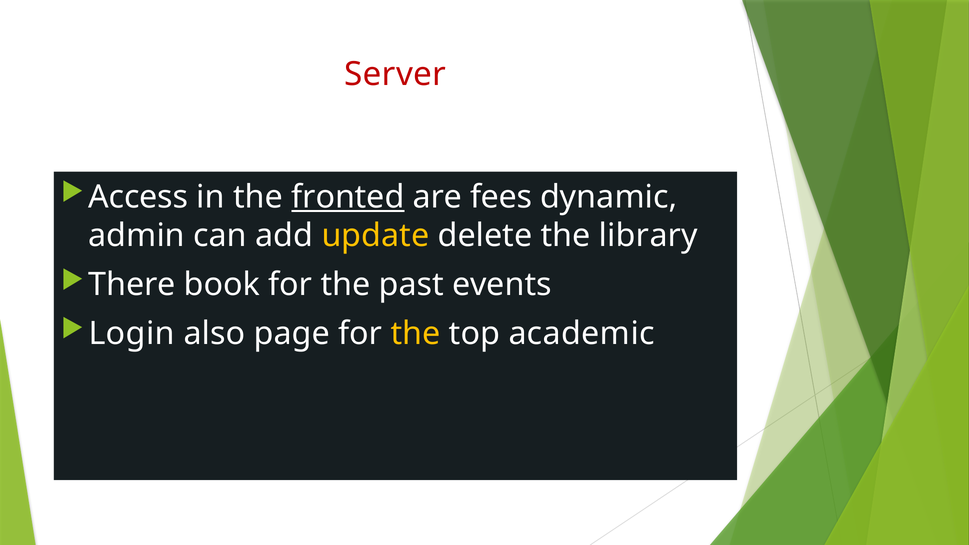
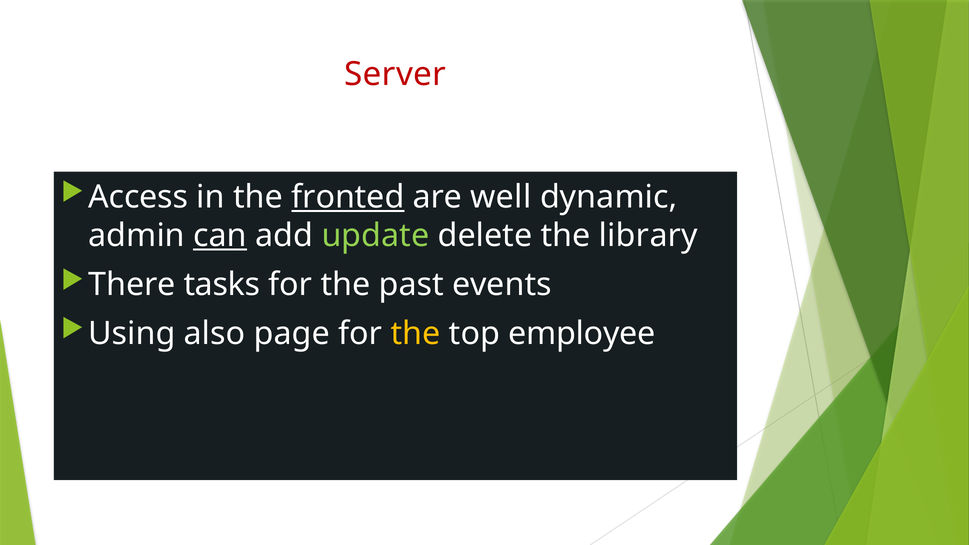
fees: fees -> well (501, 197)
can underline: none -> present (220, 236)
update colour: yellow -> light green (375, 236)
book: book -> tasks (222, 285)
Login: Login -> Using (132, 334)
academic: academic -> employee (582, 334)
